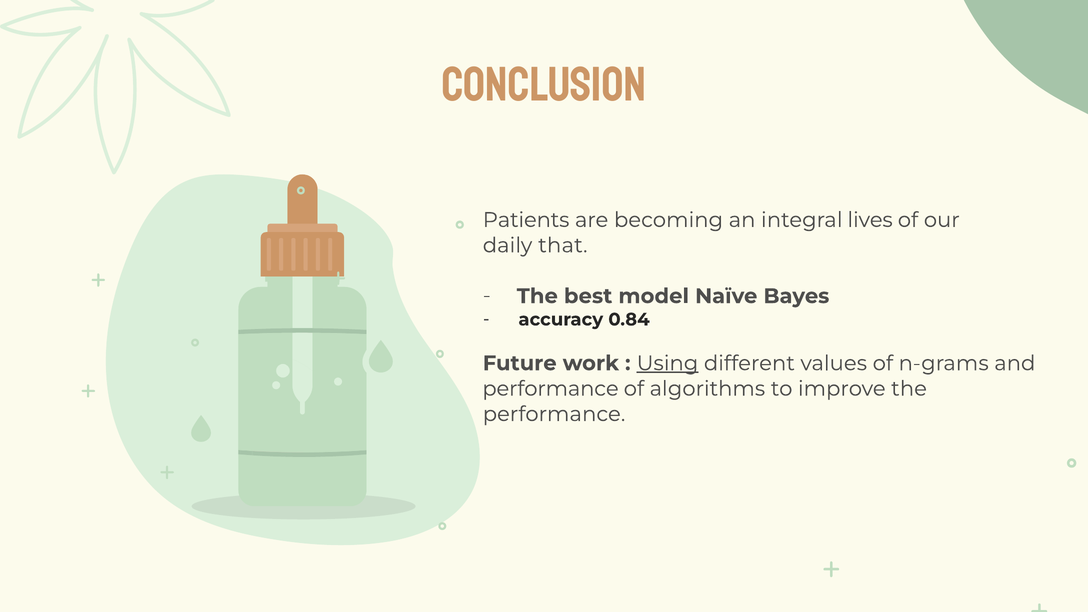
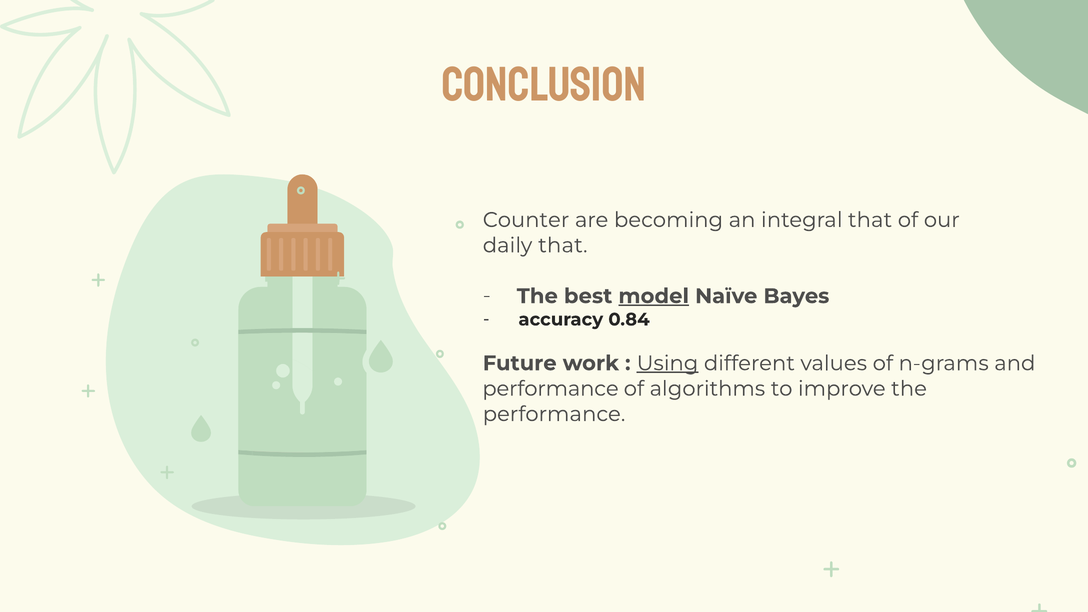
Patients: Patients -> Counter (526, 220)
integral lives: lives -> that (870, 220)
model underline: none -> present (654, 296)
